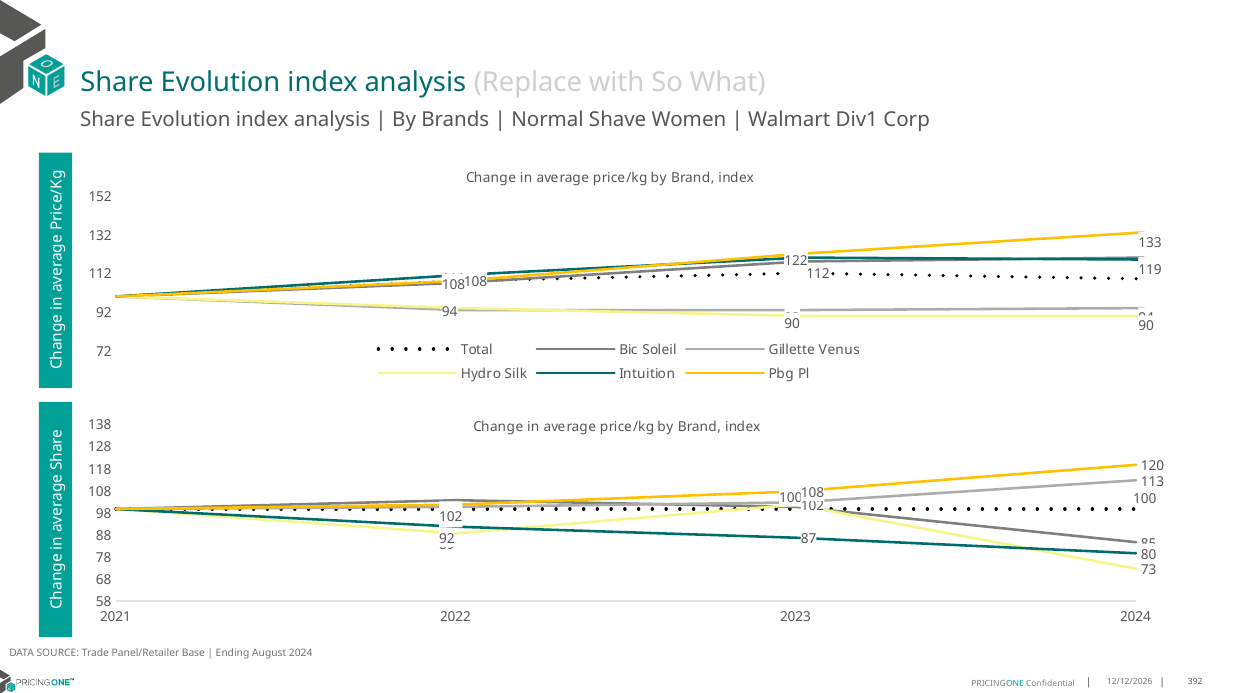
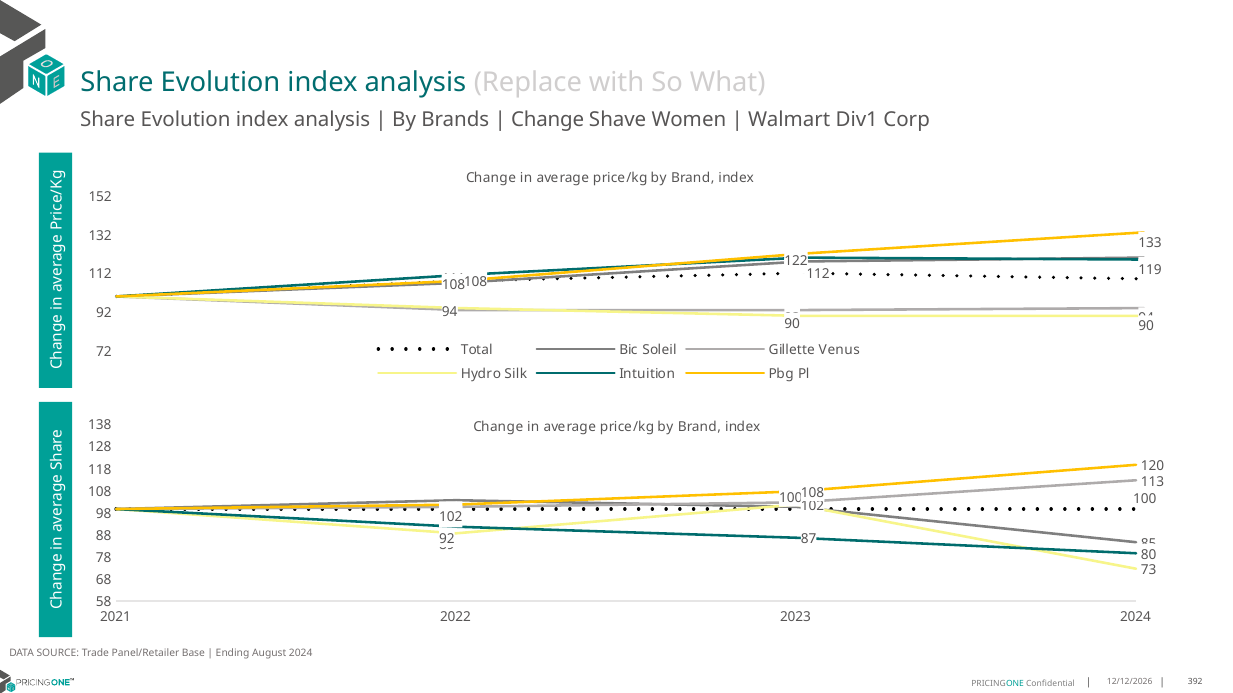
Normal: Normal -> Change (548, 120)
